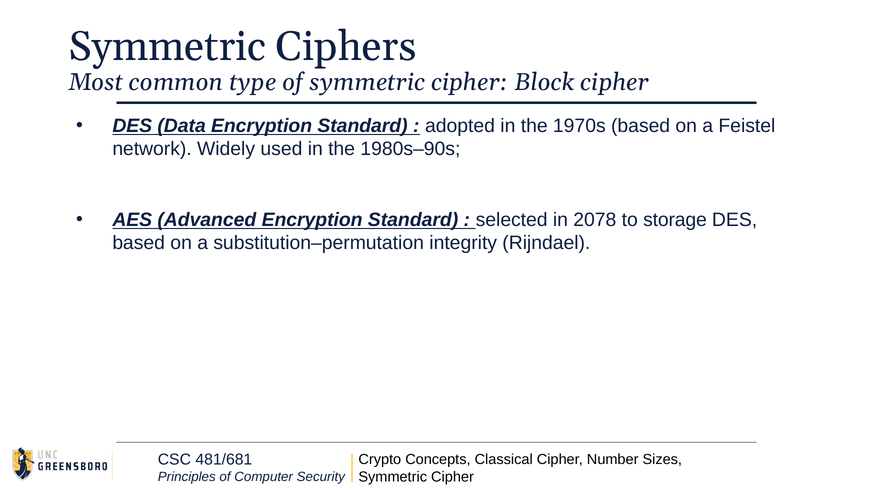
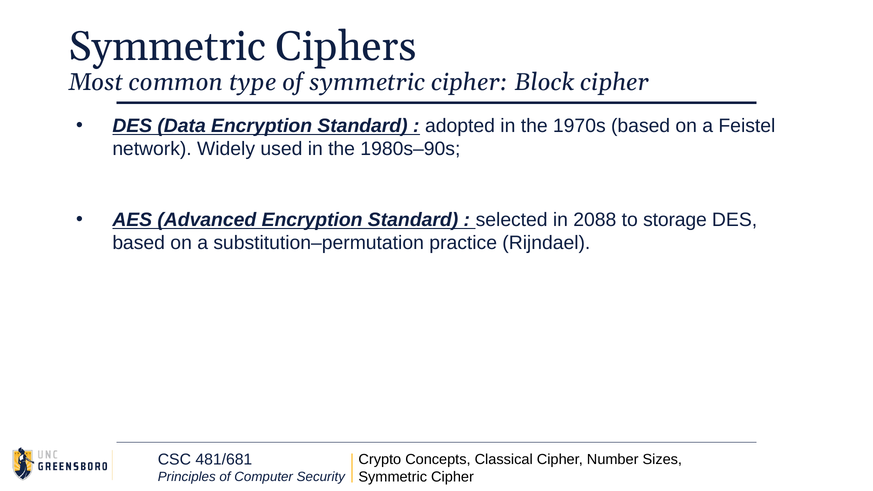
2078: 2078 -> 2088 (595, 220)
integrity: integrity -> practice (463, 243)
